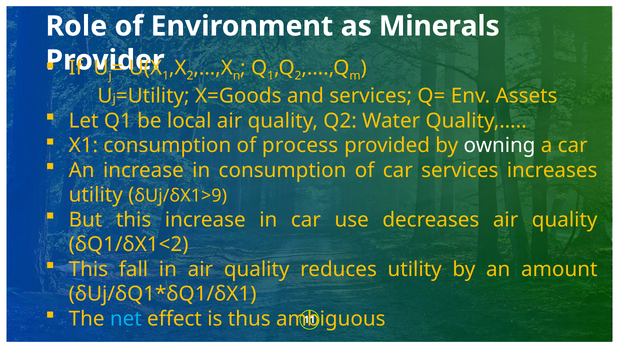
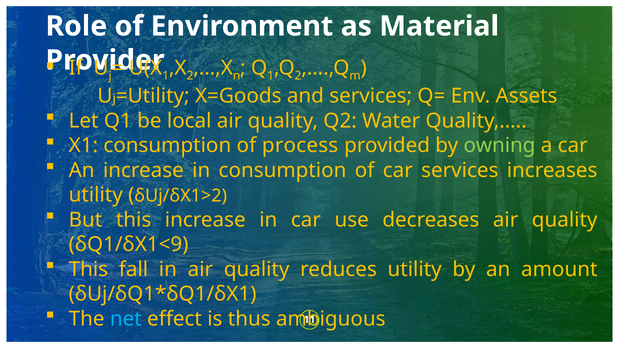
Minerals: Minerals -> Material (439, 26)
owning colour: white -> light green (499, 146)
δUj/δX1>9: δUj/δX1>9 -> δUj/δX1>2 (181, 196)
δQ1/δX1<2: δQ1/δX1<2 -> δQ1/δX1<9 (129, 245)
